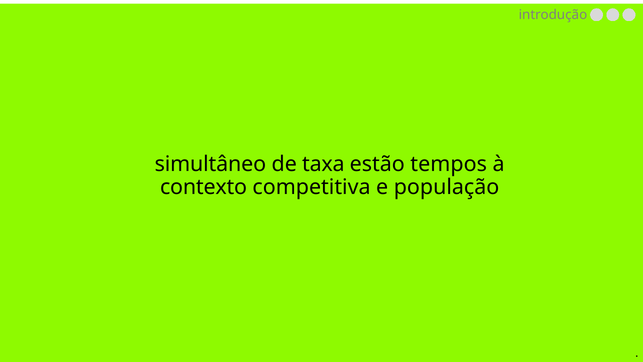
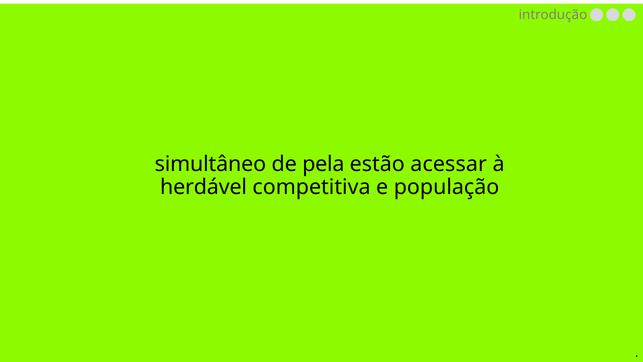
taxa: taxa -> pela (323, 164)
tempos: tempos -> acessar (449, 164)
contexto: contexto -> herdável (204, 187)
